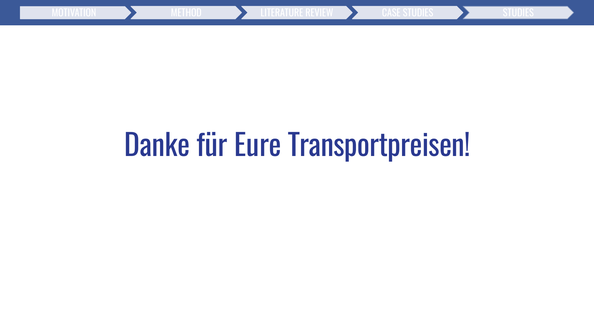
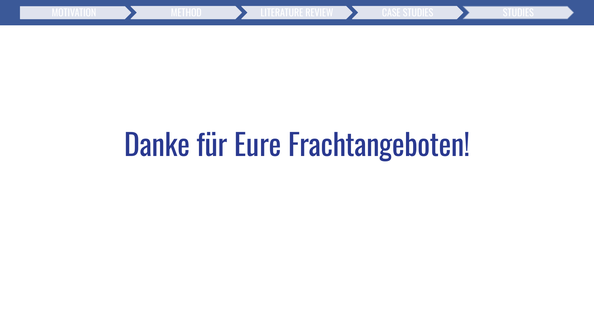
Transportpreisen: Transportpreisen -> Frachtangeboten (379, 147)
